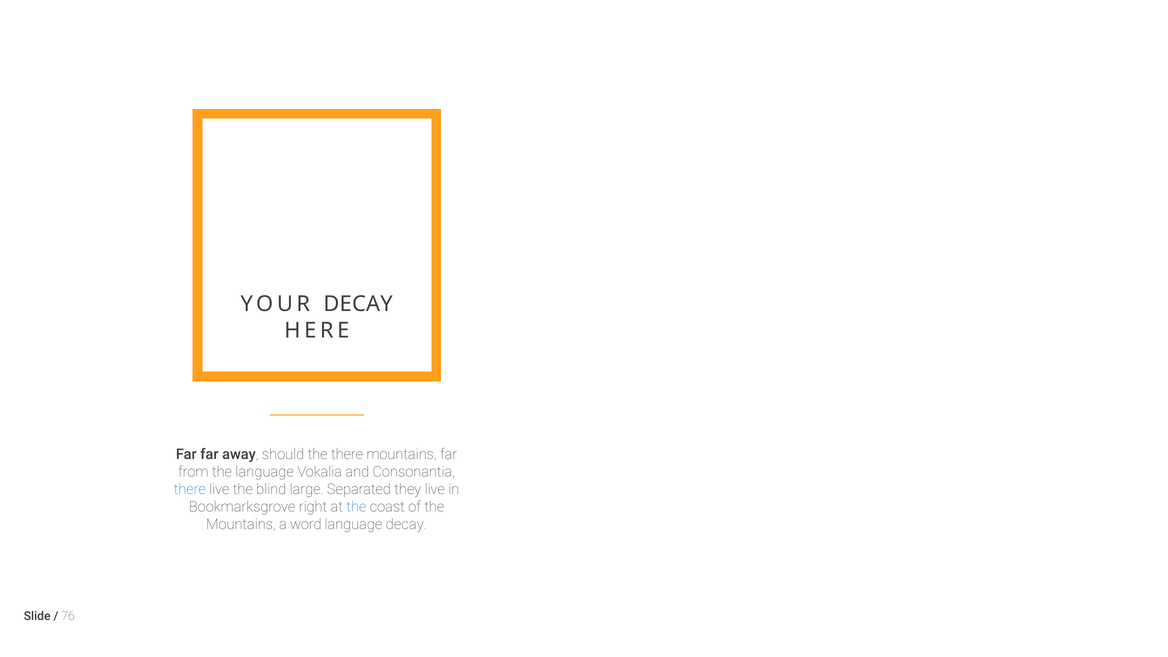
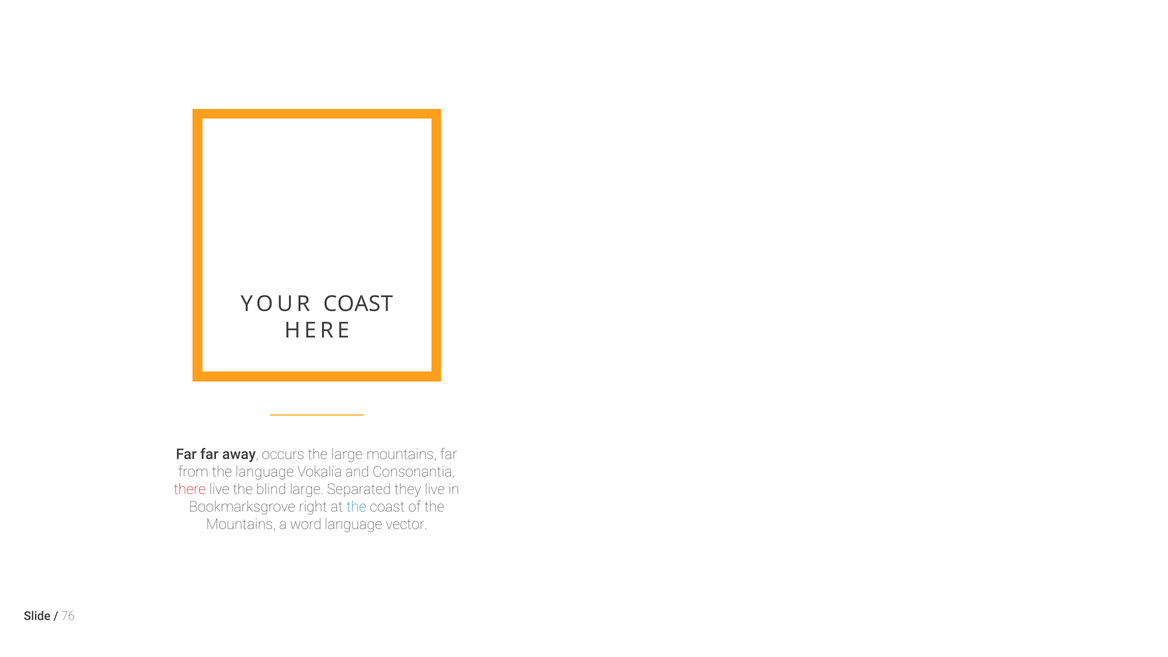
YOUR DECAY: DECAY -> COAST (358, 304)
should: should -> occurs (283, 454)
the there: there -> large (347, 454)
there colour: blue -> red (190, 489)
language decay: decay -> vector (407, 524)
